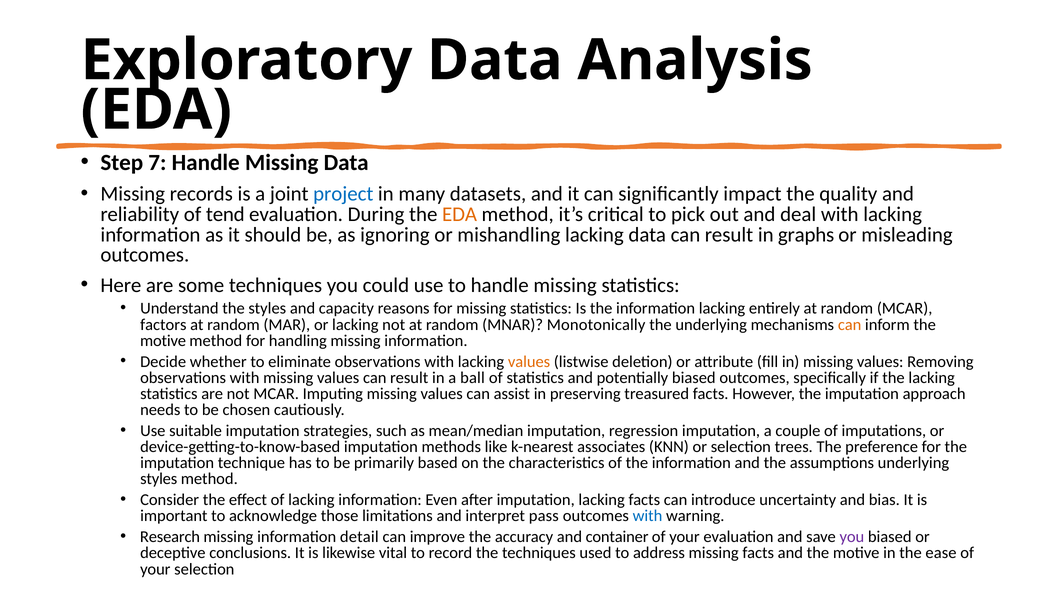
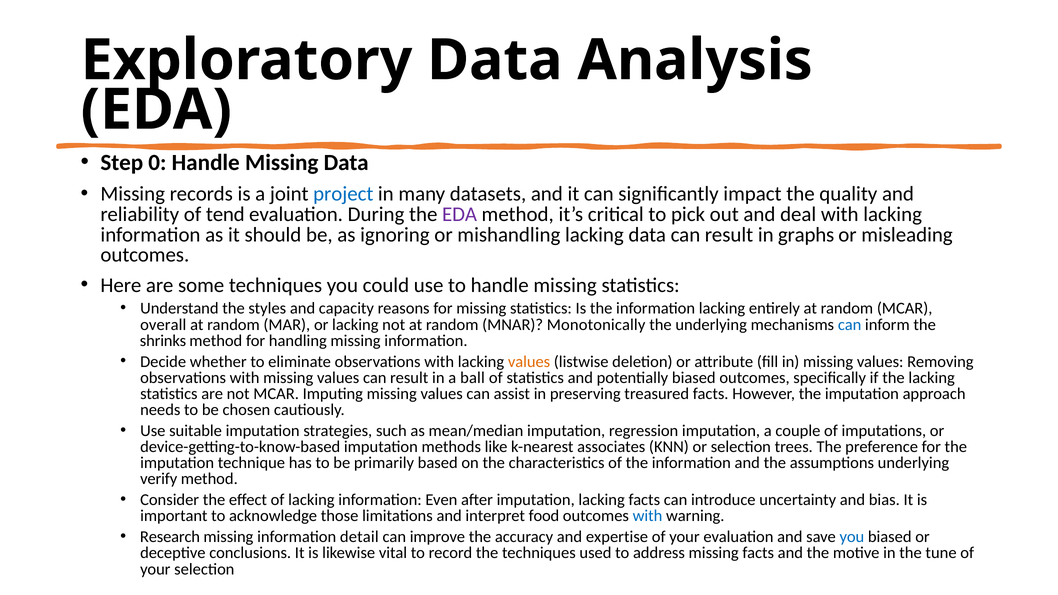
7: 7 -> 0 (157, 163)
EDA colour: orange -> purple (460, 214)
factors: factors -> overall (163, 325)
can colour: orange -> blue (850, 325)
motive: motive -> shrinks (163, 341)
styles: styles -> verify (159, 479)
pass: pass -> food (544, 516)
container: container -> expertise (617, 537)
you colour: purple -> blue (852, 537)
ease: ease -> tune (941, 553)
